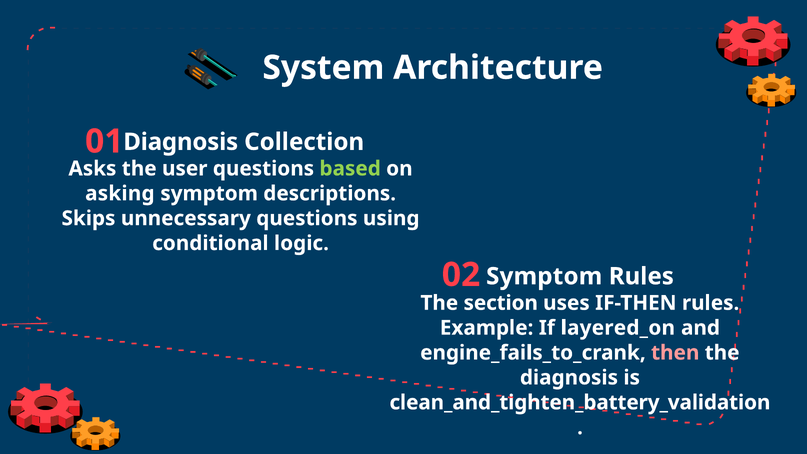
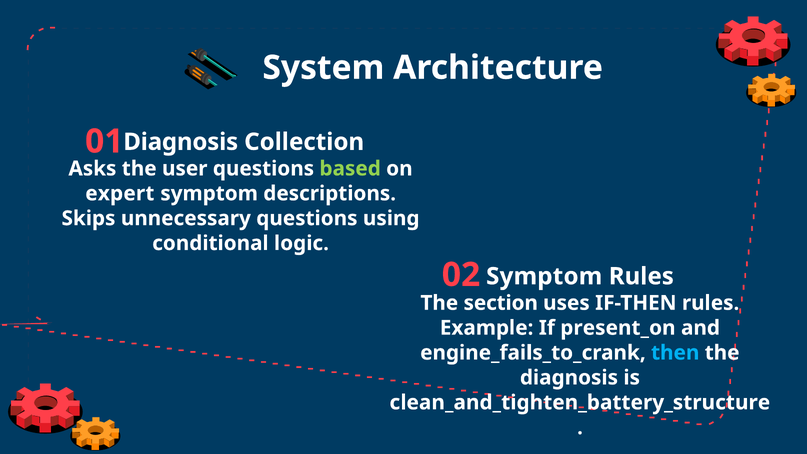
asking: asking -> expert (120, 193)
layered_on: layered_on -> present_on (618, 328)
then colour: pink -> light blue (675, 353)
clean_and_tighten_battery_validation: clean_and_tighten_battery_validation -> clean_and_tighten_battery_structure (580, 402)
